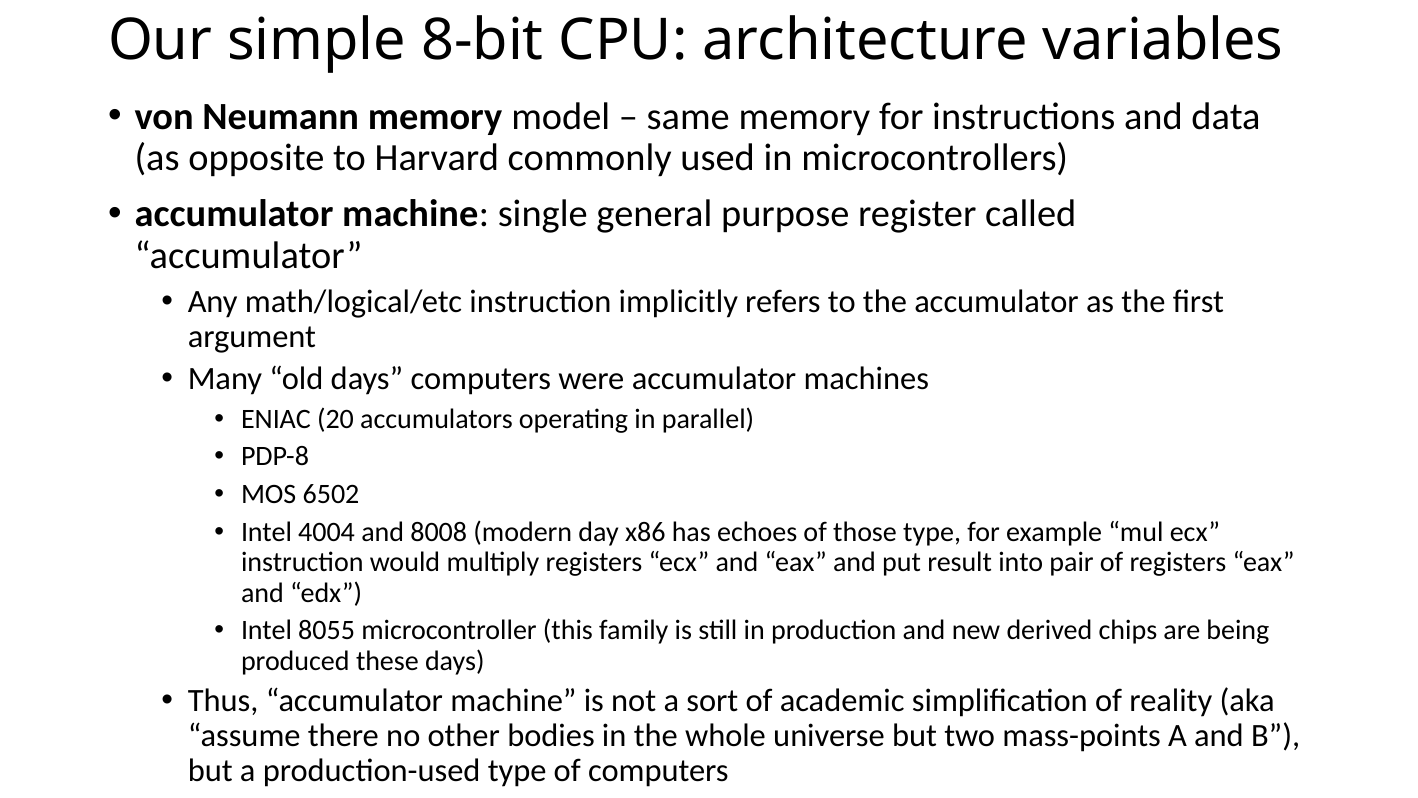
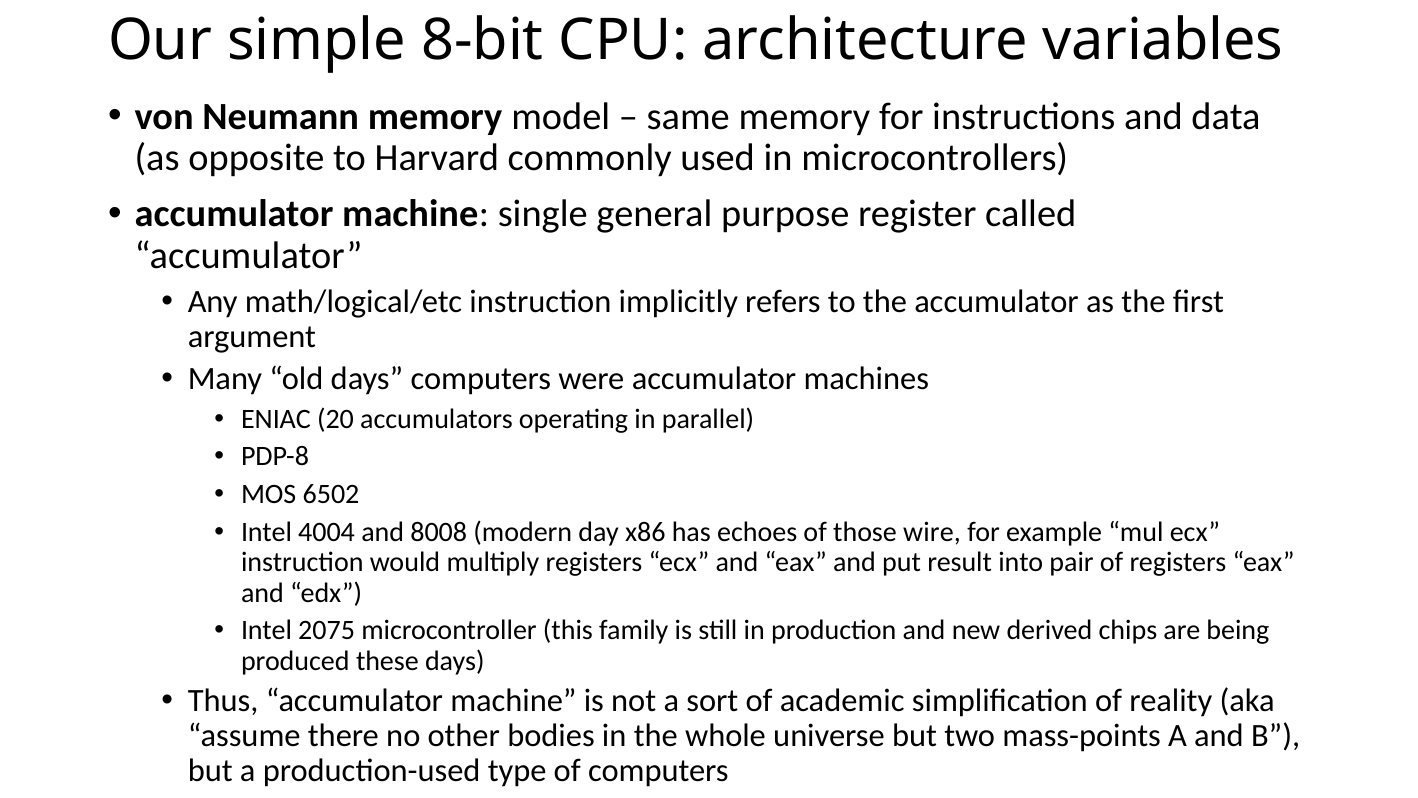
those type: type -> wire (932, 532)
8055: 8055 -> 2075 (327, 630)
